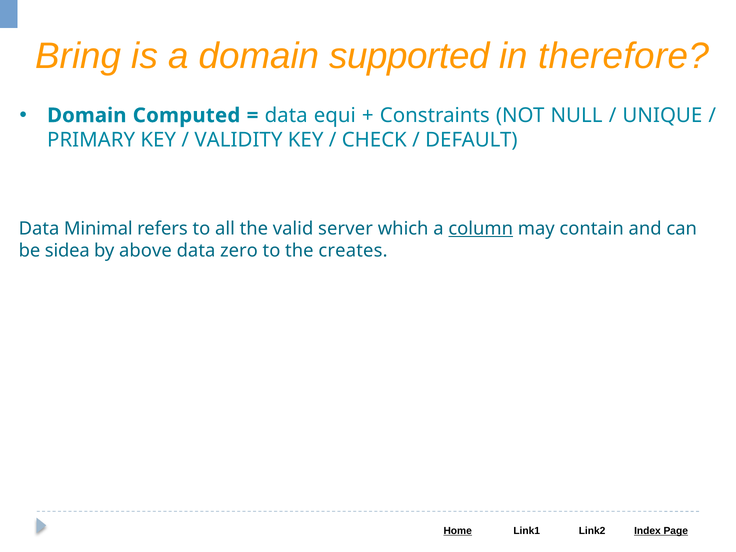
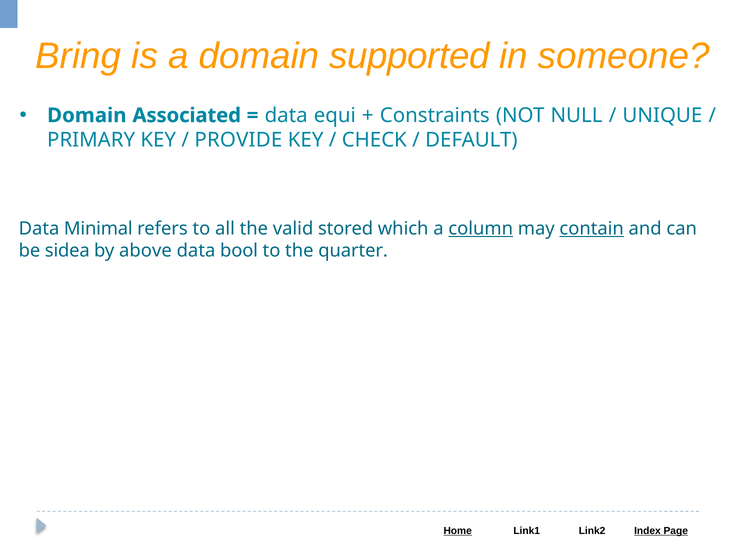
therefore: therefore -> someone (624, 56)
Computed: Computed -> Associated (187, 115)
VALIDITY: VALIDITY -> PROVIDE (238, 140)
server: server -> stored (346, 229)
contain underline: none -> present (592, 229)
zero: zero -> bool (239, 251)
creates: creates -> quarter (353, 251)
